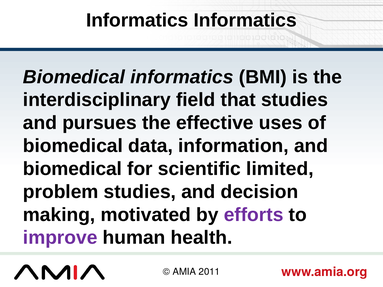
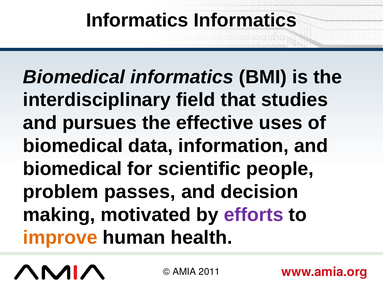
limited: limited -> people (280, 169)
problem studies: studies -> passes (140, 192)
improve colour: purple -> orange (60, 238)
